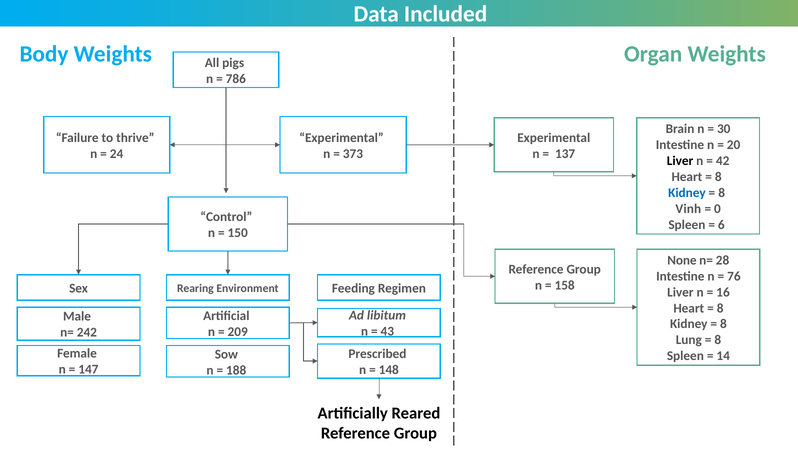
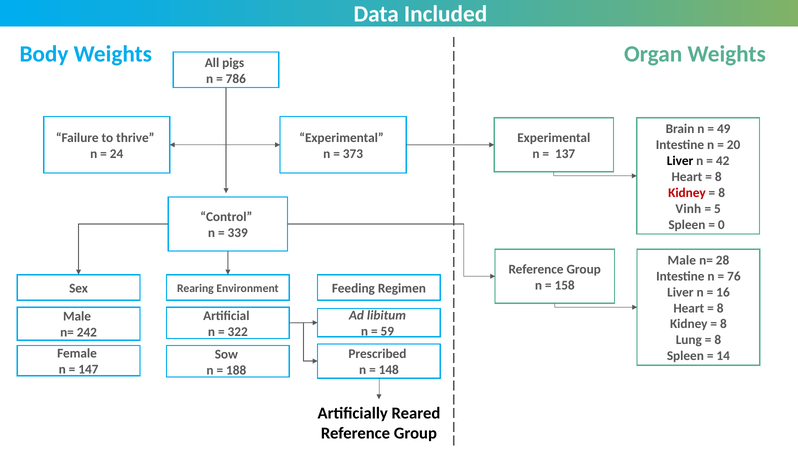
30: 30 -> 49 (724, 129)
Kidney colour: blue -> red (687, 193)
0: 0 -> 5 (717, 209)
6: 6 -> 0 (721, 225)
150: 150 -> 339 (238, 233)
None: None -> Male (682, 260)
43: 43 -> 59 (387, 331)
209: 209 -> 322 (238, 332)
